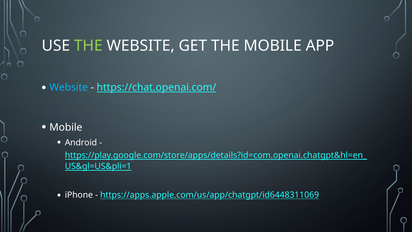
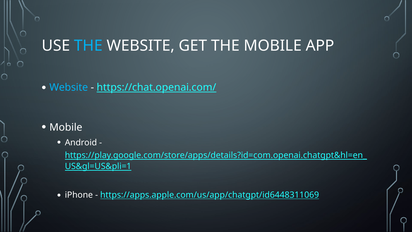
THE colour: light green -> light blue (88, 46)
